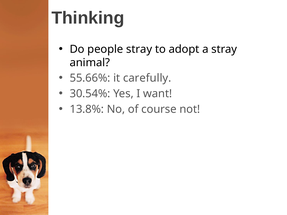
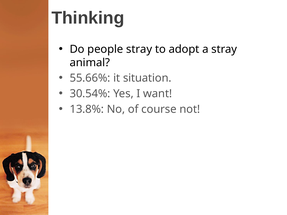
carefully: carefully -> situation (147, 78)
